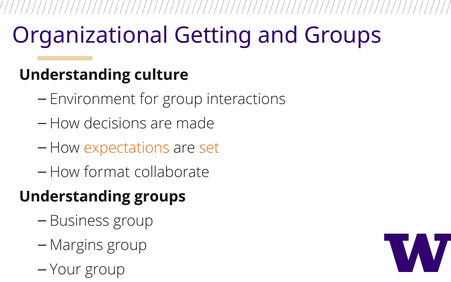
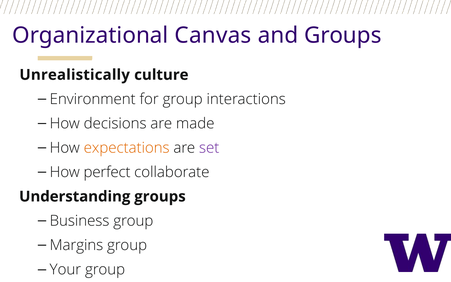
Getting: Getting -> Canvas (213, 35)
Understanding: Understanding -> Unrealistically (75, 75)
set colour: orange -> purple (209, 148)
format: format -> perfect (107, 172)
